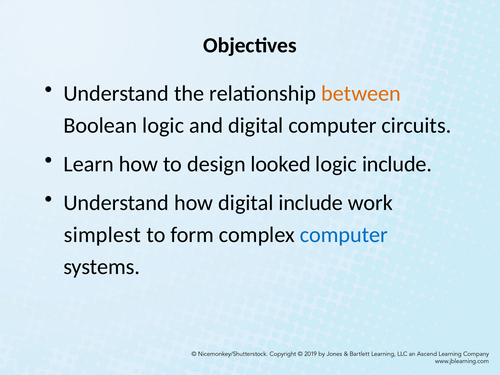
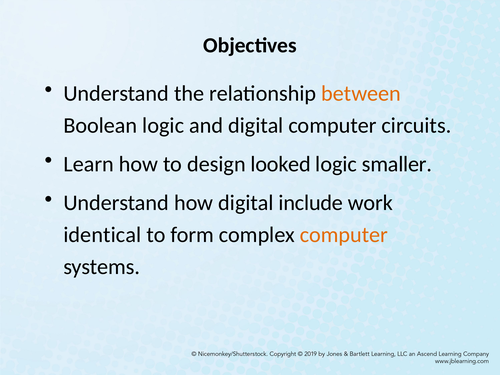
logic include: include -> smaller (397, 164)
simplest: simplest -> identical (102, 235)
computer colour: blue -> orange (344, 235)
